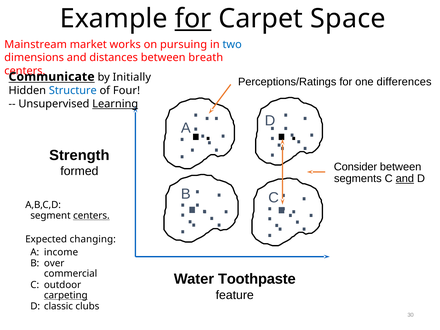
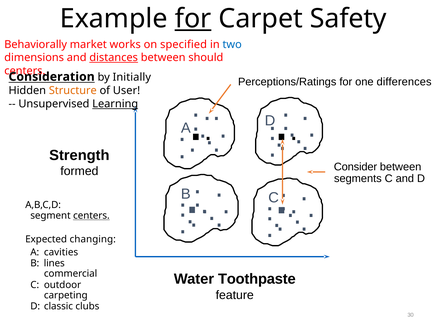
Space: Space -> Safety (348, 19)
Mainstream: Mainstream -> Behaviorally (36, 44)
pursuing: pursuing -> specified (184, 44)
distances underline: none -> present (114, 58)
breath: breath -> should (206, 58)
Communicate: Communicate -> Consideration (52, 77)
Structure colour: blue -> orange (73, 91)
Four: Four -> User (127, 91)
and underline: present -> none (405, 179)
income: income -> cavities (61, 252)
over: over -> lines (54, 263)
carpeting underline: present -> none (66, 295)
